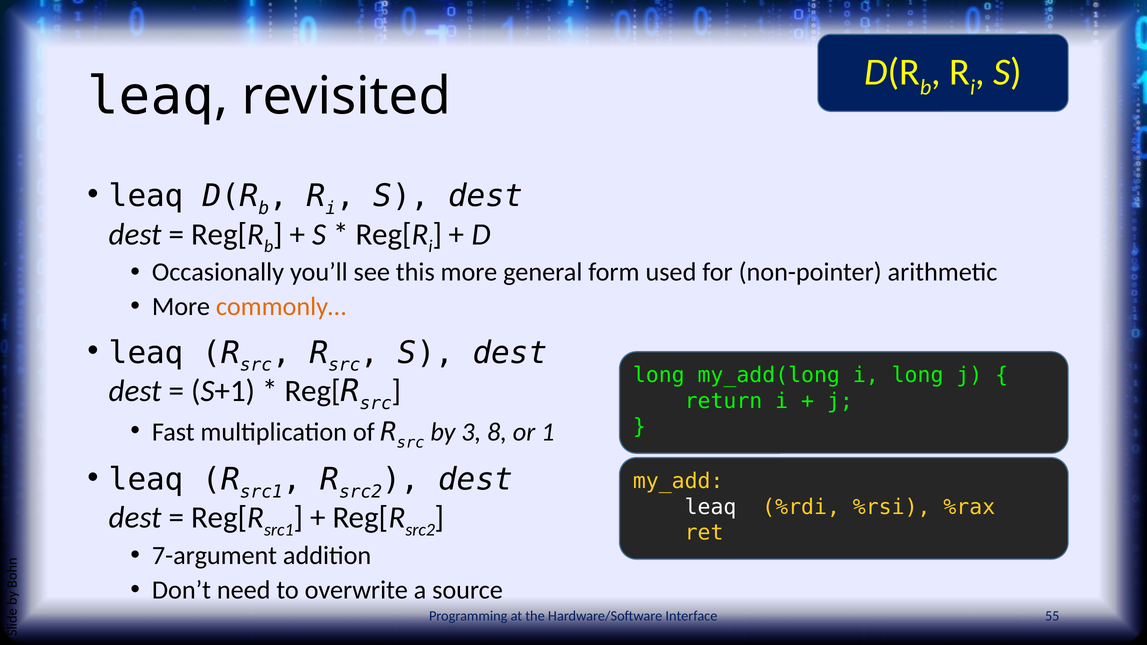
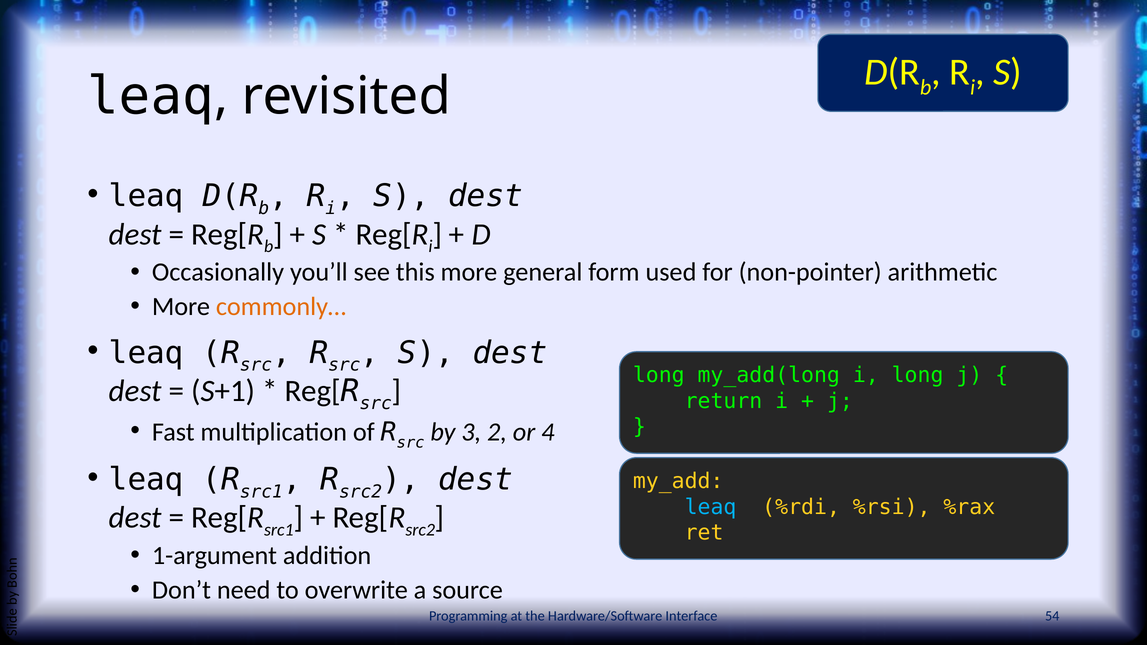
8: 8 -> 2 (497, 432)
1: 1 -> 4 (548, 432)
leaq colour: white -> light blue (711, 507)
7-argument: 7-argument -> 1-argument (214, 556)
55: 55 -> 54 (1052, 616)
